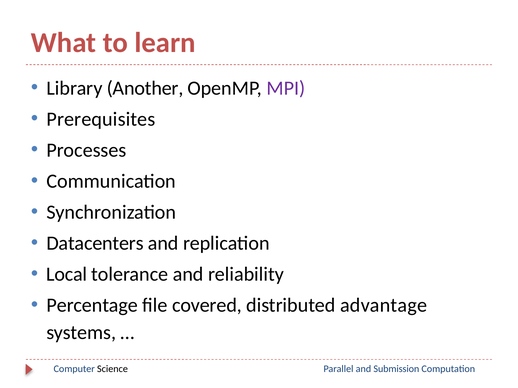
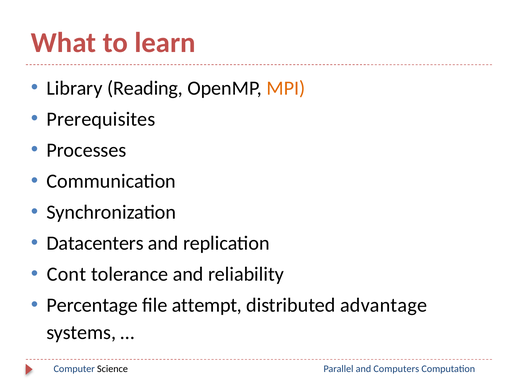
Another: Another -> Reading (145, 88)
MPI colour: purple -> orange (286, 88)
Local: Local -> Cont (67, 275)
covered: covered -> attempt (207, 306)
Submission: Submission -> Computers (396, 369)
